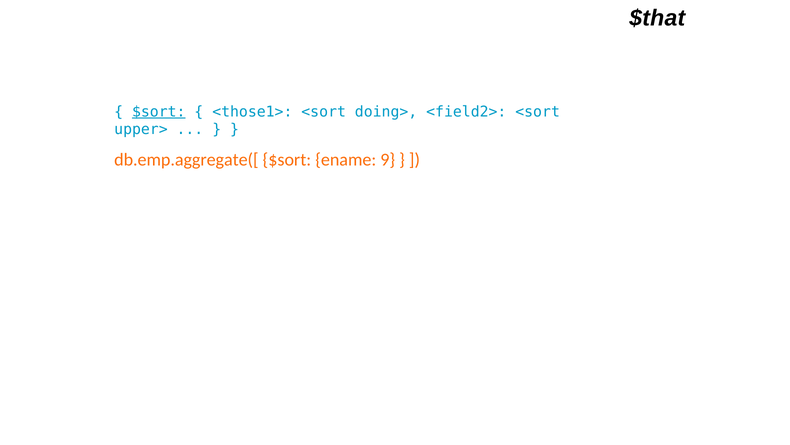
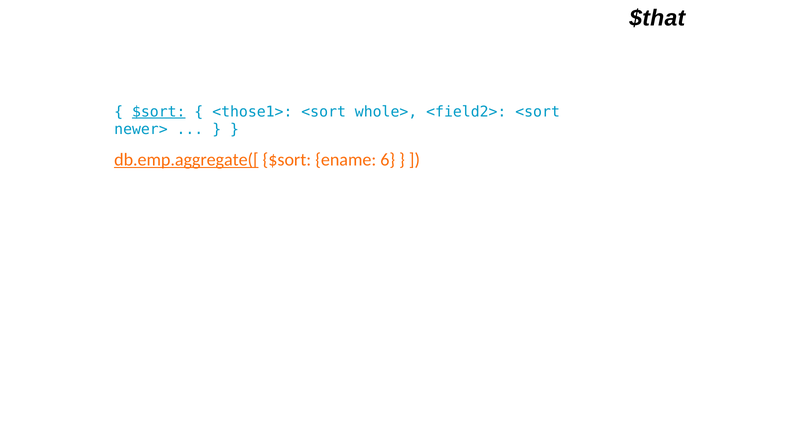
doing>: doing> -> whole> (386, 112)
upper>: upper> -> newer> (141, 129)
db.emp.aggregate([ underline: none -> present (186, 160)
9: 9 -> 6 (388, 160)
